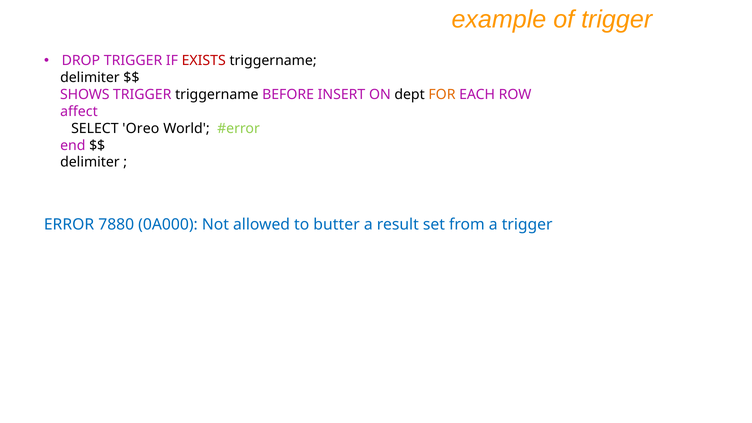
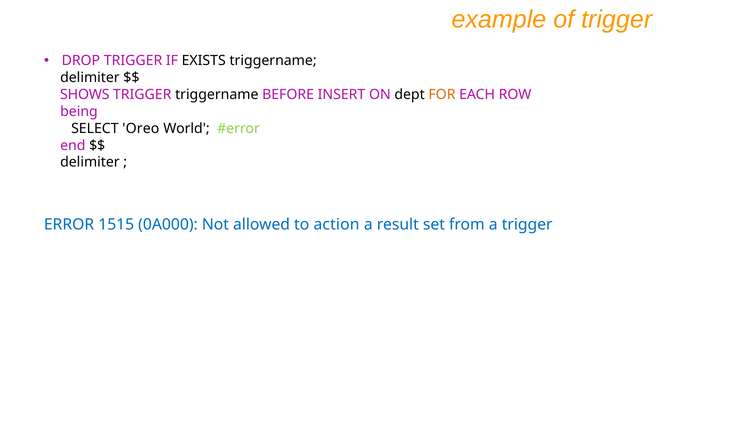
EXISTS colour: red -> black (204, 61)
affect: affect -> being (79, 112)
7880: 7880 -> 1515 (116, 225)
butter: butter -> action (337, 225)
